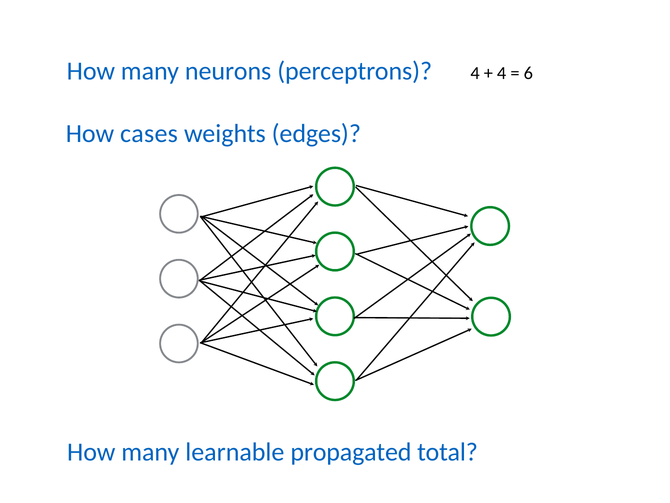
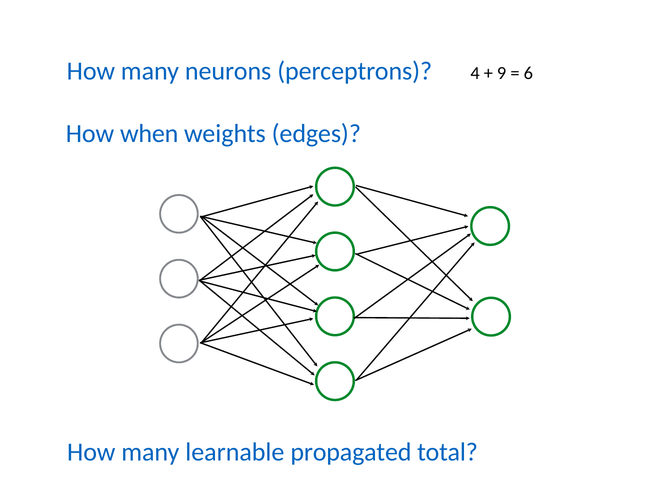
4: 4 -> 9 (502, 73)
cases: cases -> when (149, 133)
